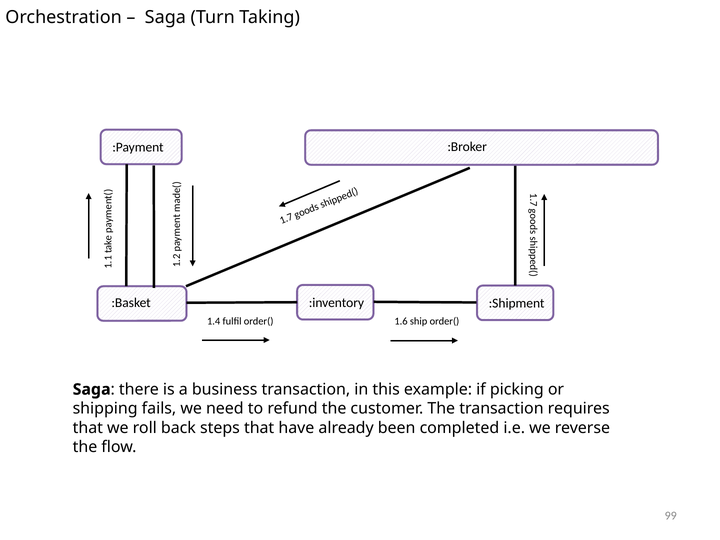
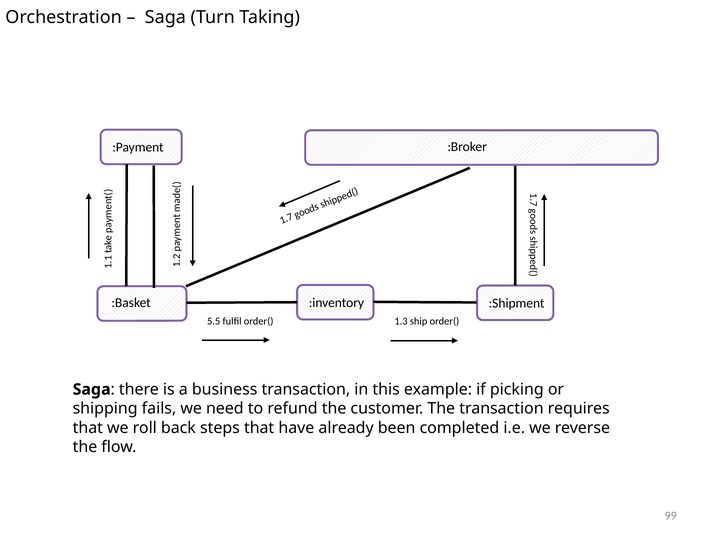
1.4: 1.4 -> 5.5 (214, 321)
1.6: 1.6 -> 1.3 (401, 321)
